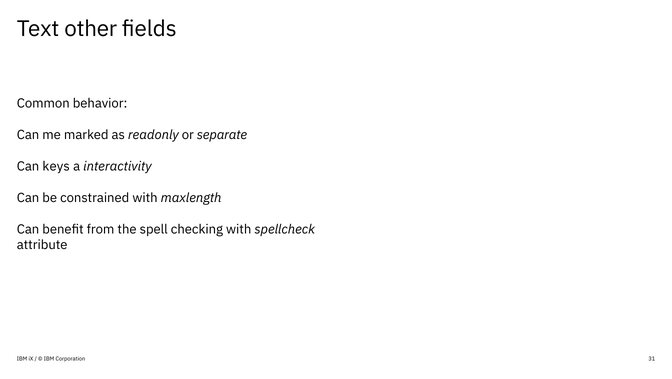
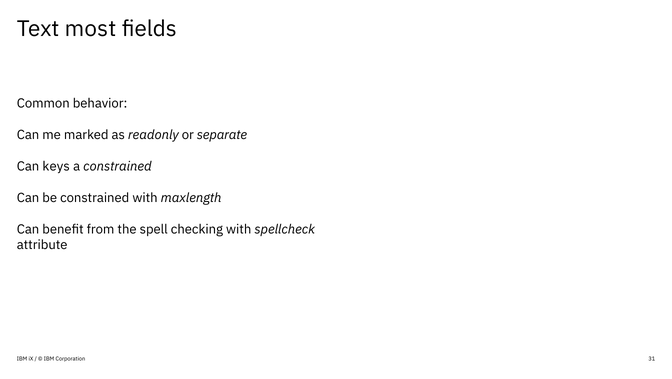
other: other -> most (90, 29)
a interactivity: interactivity -> constrained (117, 166)
